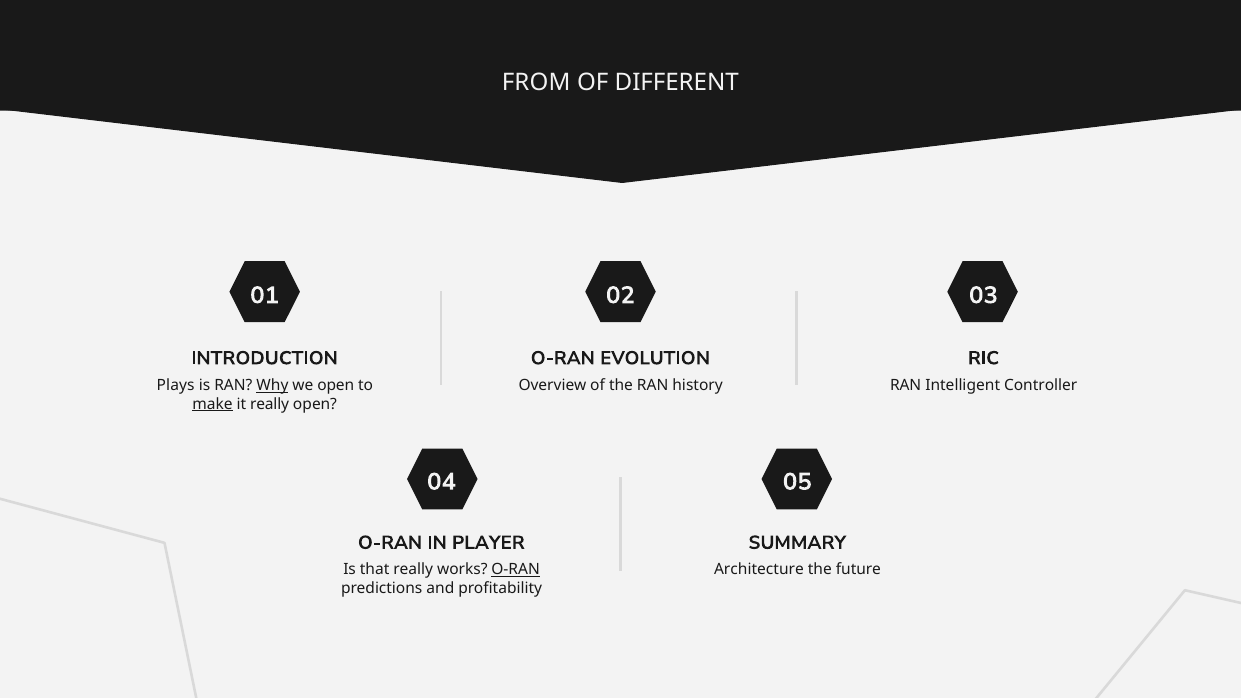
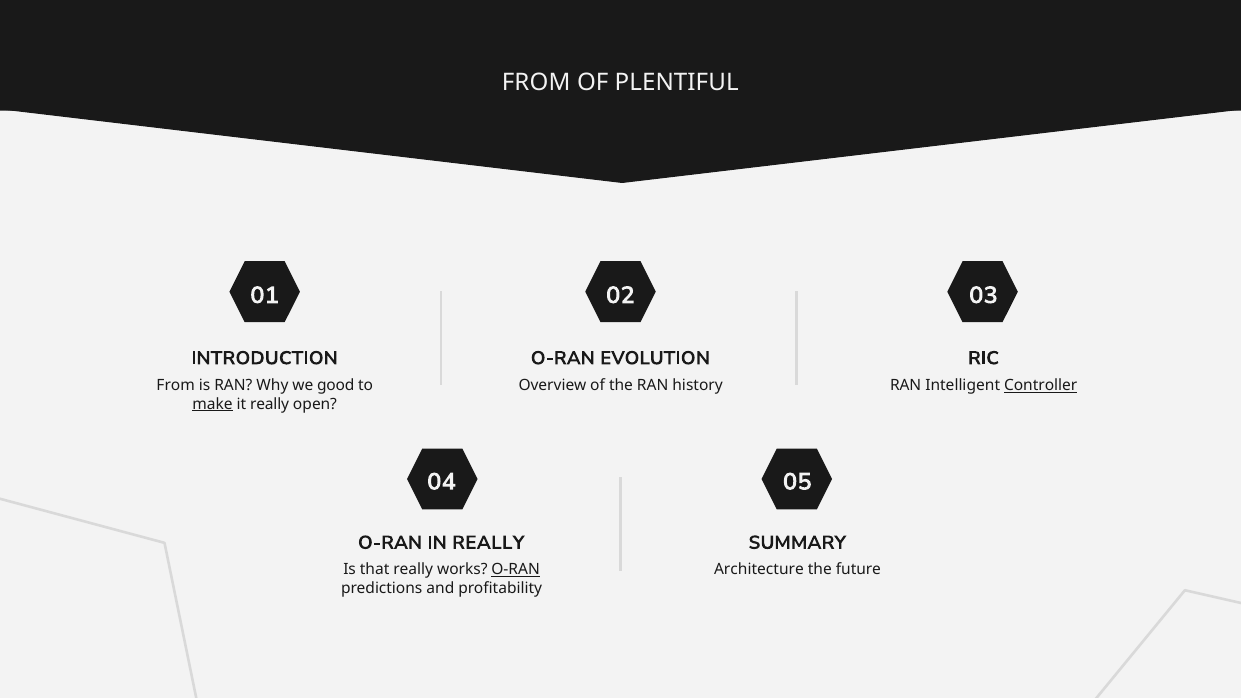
DIFFERENT: DIFFERENT -> PLENTIFUL (677, 83)
Plays: Plays -> From (176, 385)
Why underline: present -> none (272, 385)
we open: open -> good (336, 385)
Controller underline: none -> present (1041, 385)
IN PLAYER: PLAYER -> REALLY (488, 543)
